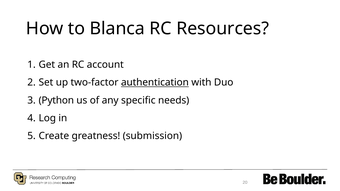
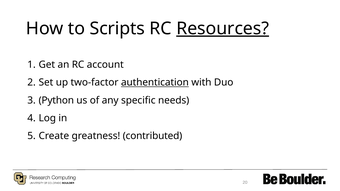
Blanca: Blanca -> Scripts (117, 29)
Resources underline: none -> present (223, 29)
submission: submission -> contributed (152, 136)
